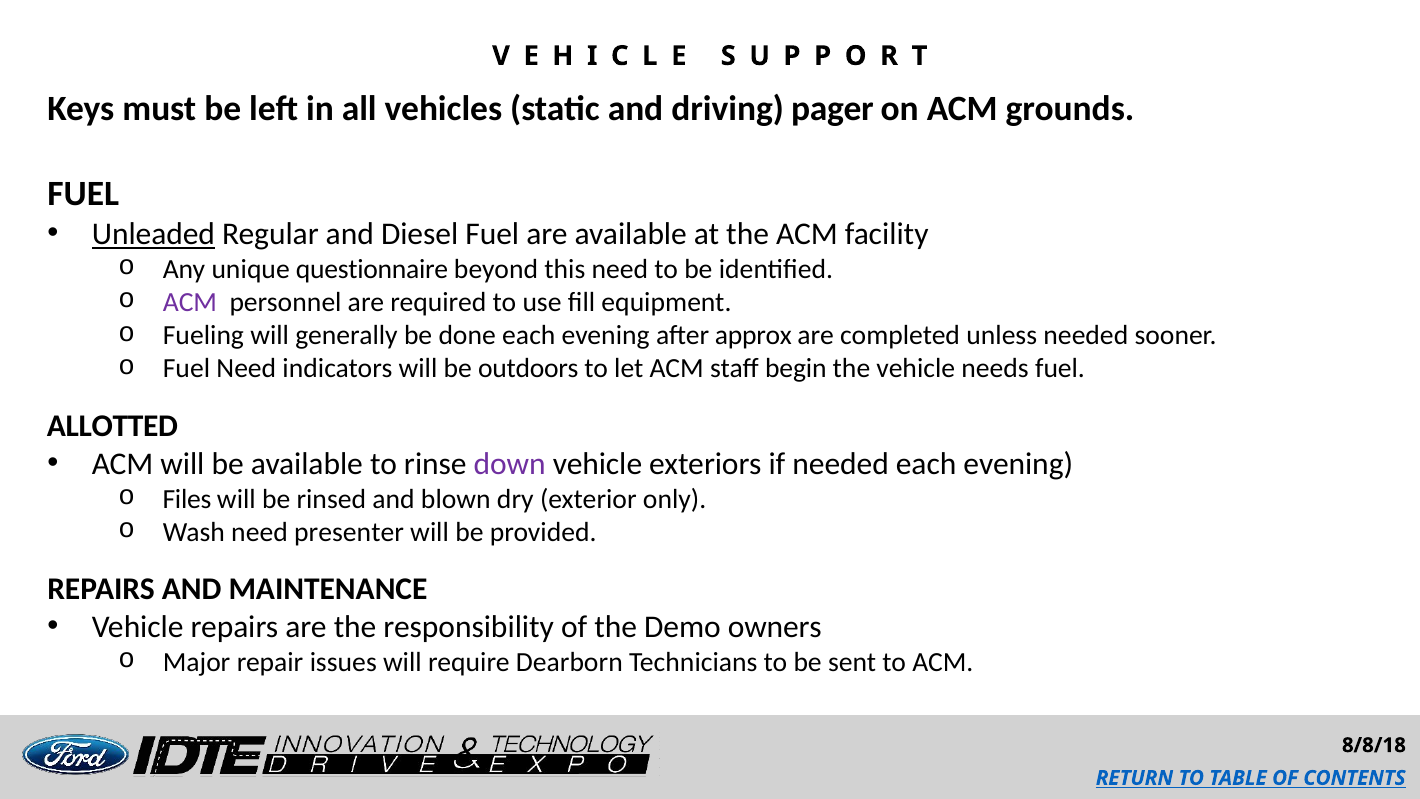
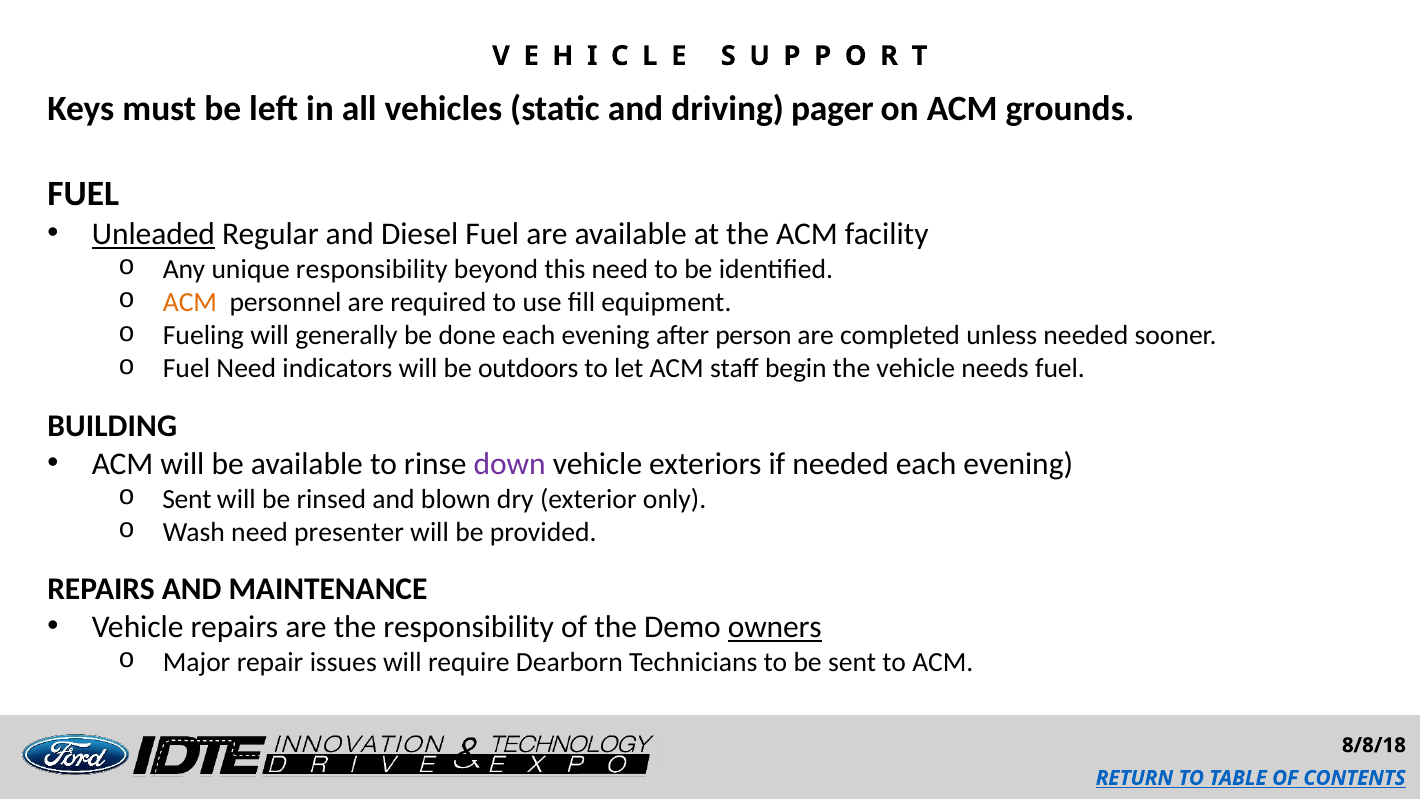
unique questionnaire: questionnaire -> responsibility (372, 269)
ACM colour: purple -> orange (190, 302)
approx: approx -> person (753, 336)
ALLOTTED: ALLOTTED -> BUILDING (112, 426)
Files: Files -> Sent (187, 499)
owners underline: none -> present (775, 627)
